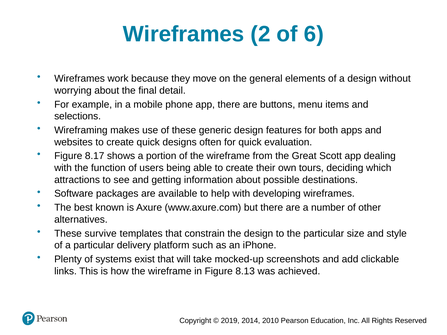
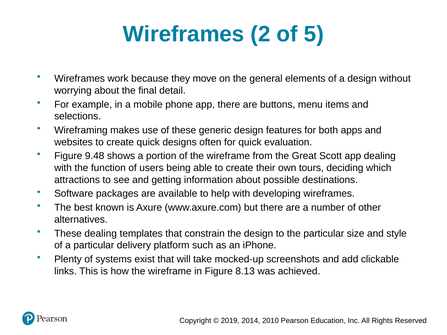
6: 6 -> 5 (314, 34)
8.17: 8.17 -> 9.48 (95, 156)
These survive: survive -> dealing (101, 234)
